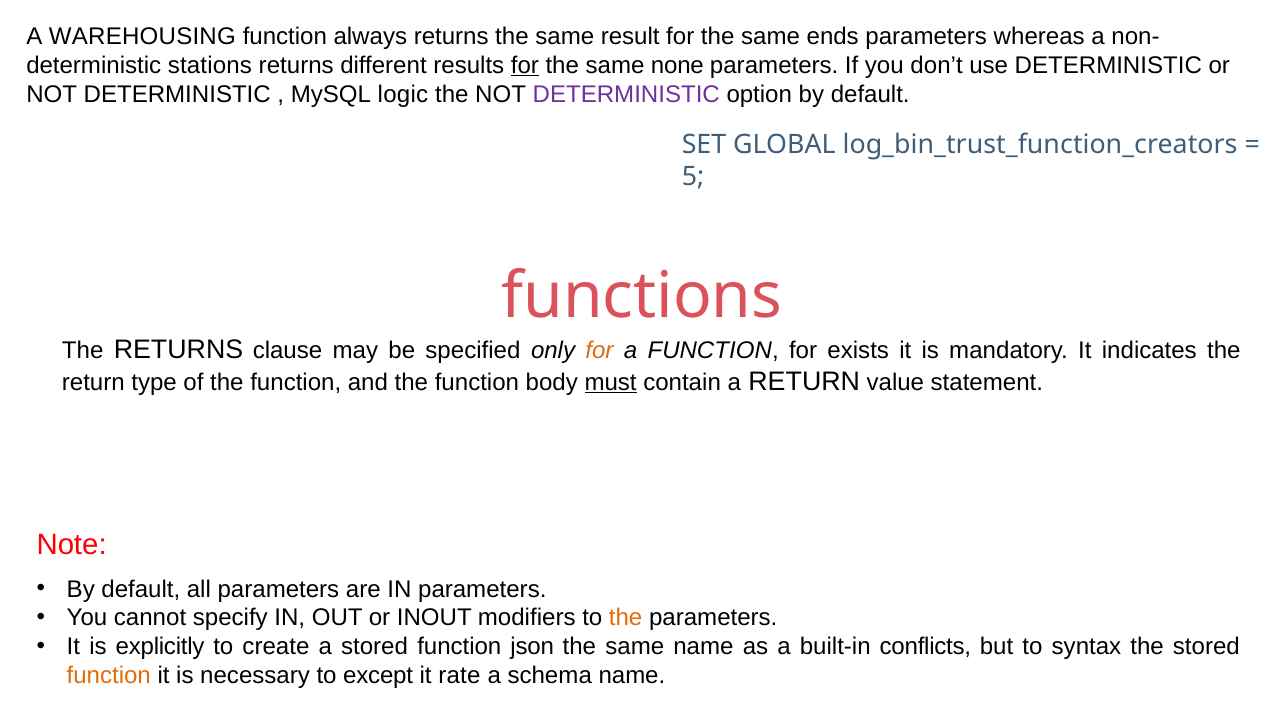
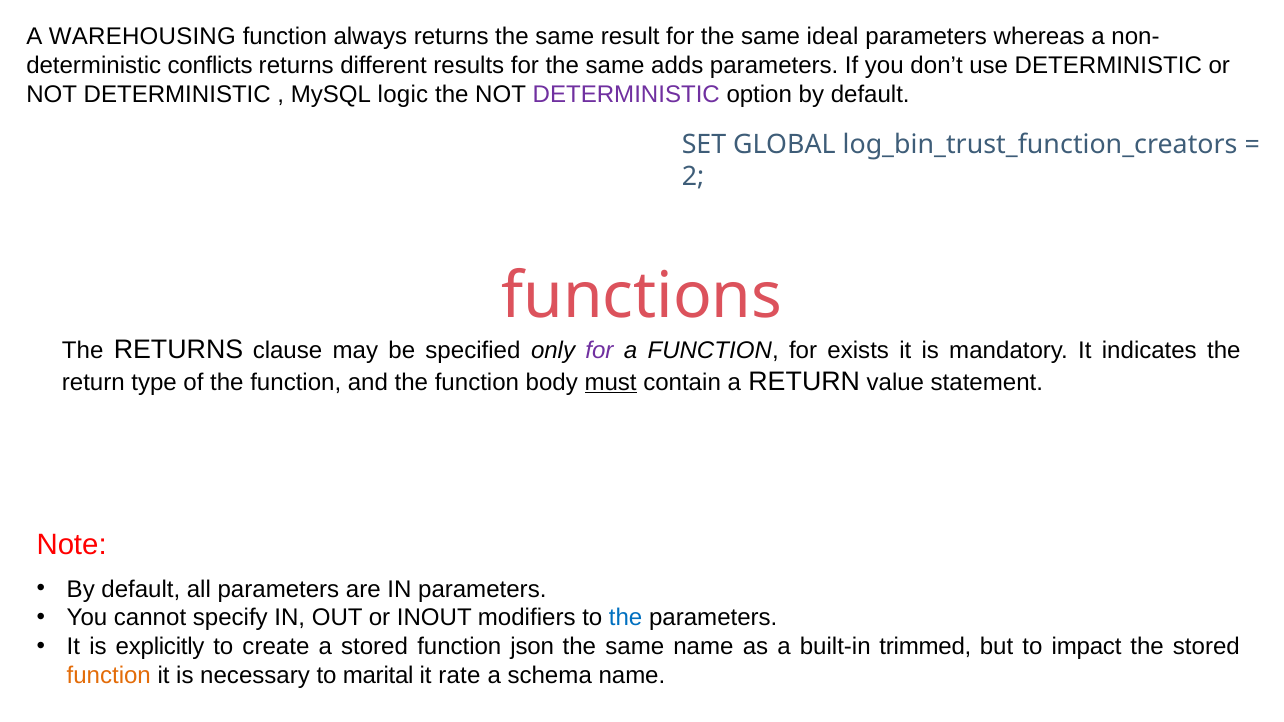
ends: ends -> ideal (833, 36)
stations: stations -> conflicts (210, 65)
for underline: present -> none (525, 65)
none: none -> adds (677, 65)
5: 5 -> 2 (693, 177)
for colour: orange -> purple (599, 350)
the colour: orange -> blue (626, 618)
conflicts: conflicts -> trimmed (925, 647)
syntax: syntax -> impact (1087, 647)
except: except -> marital (378, 676)
